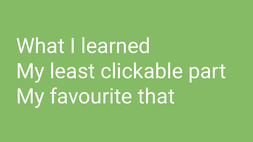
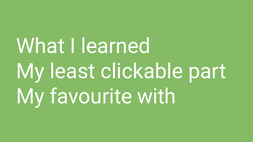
that: that -> with (157, 97)
